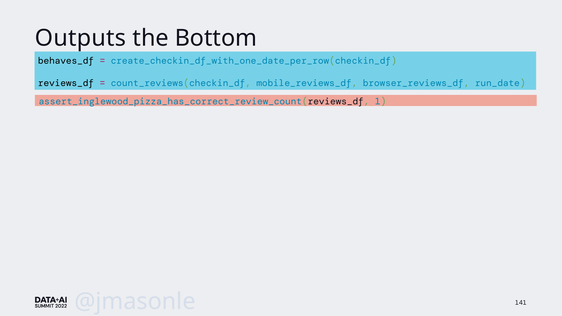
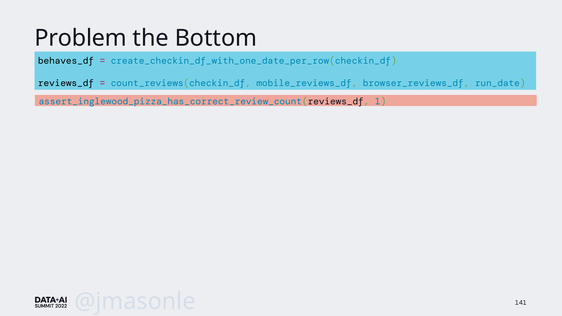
Outputs: Outputs -> Problem (81, 38)
